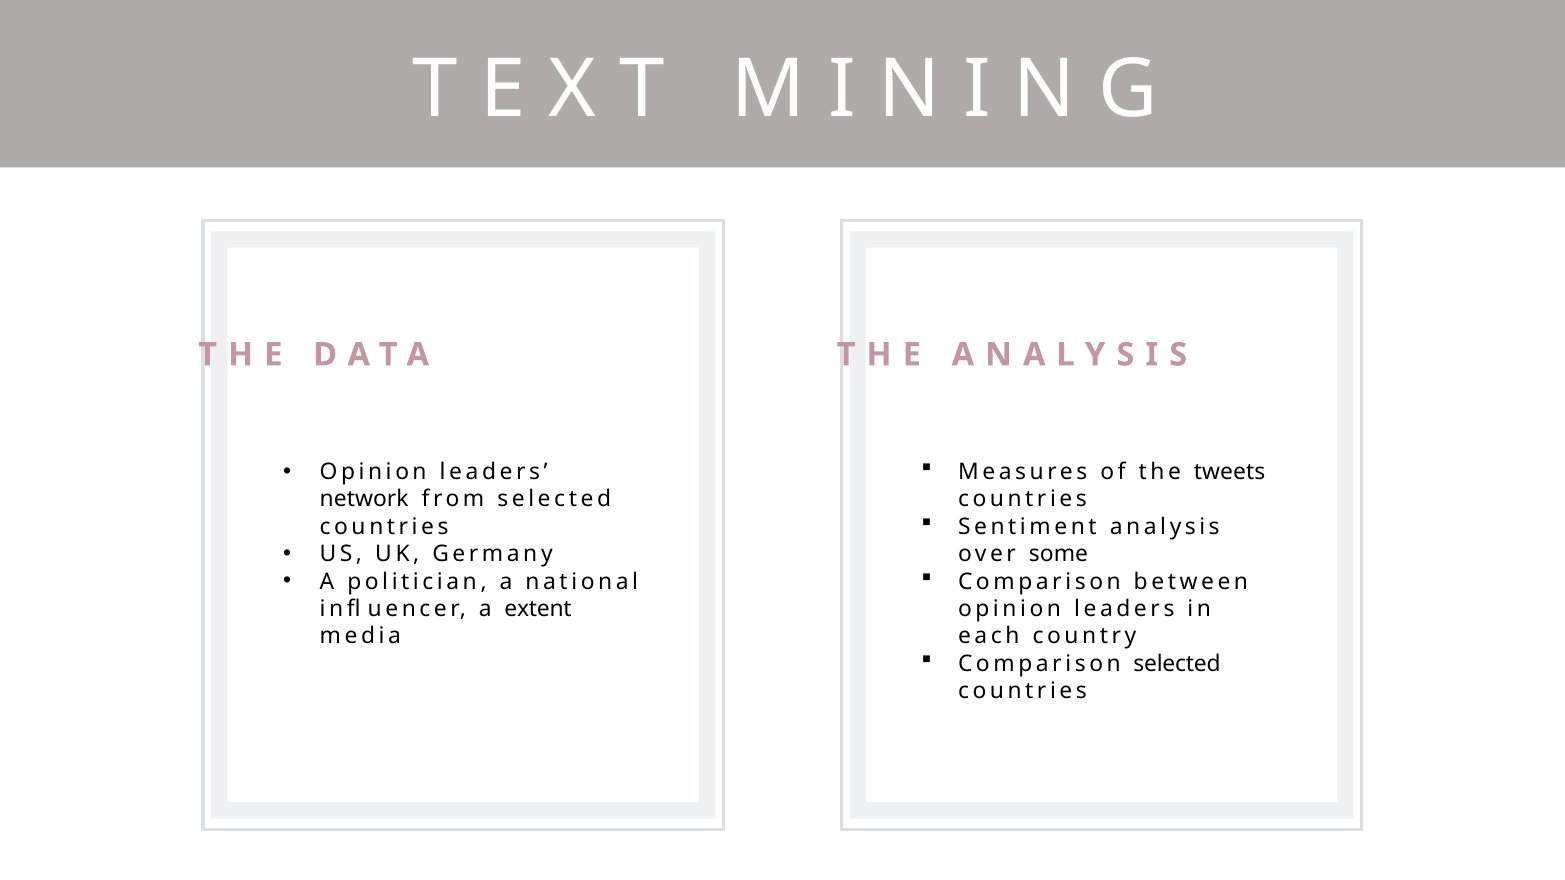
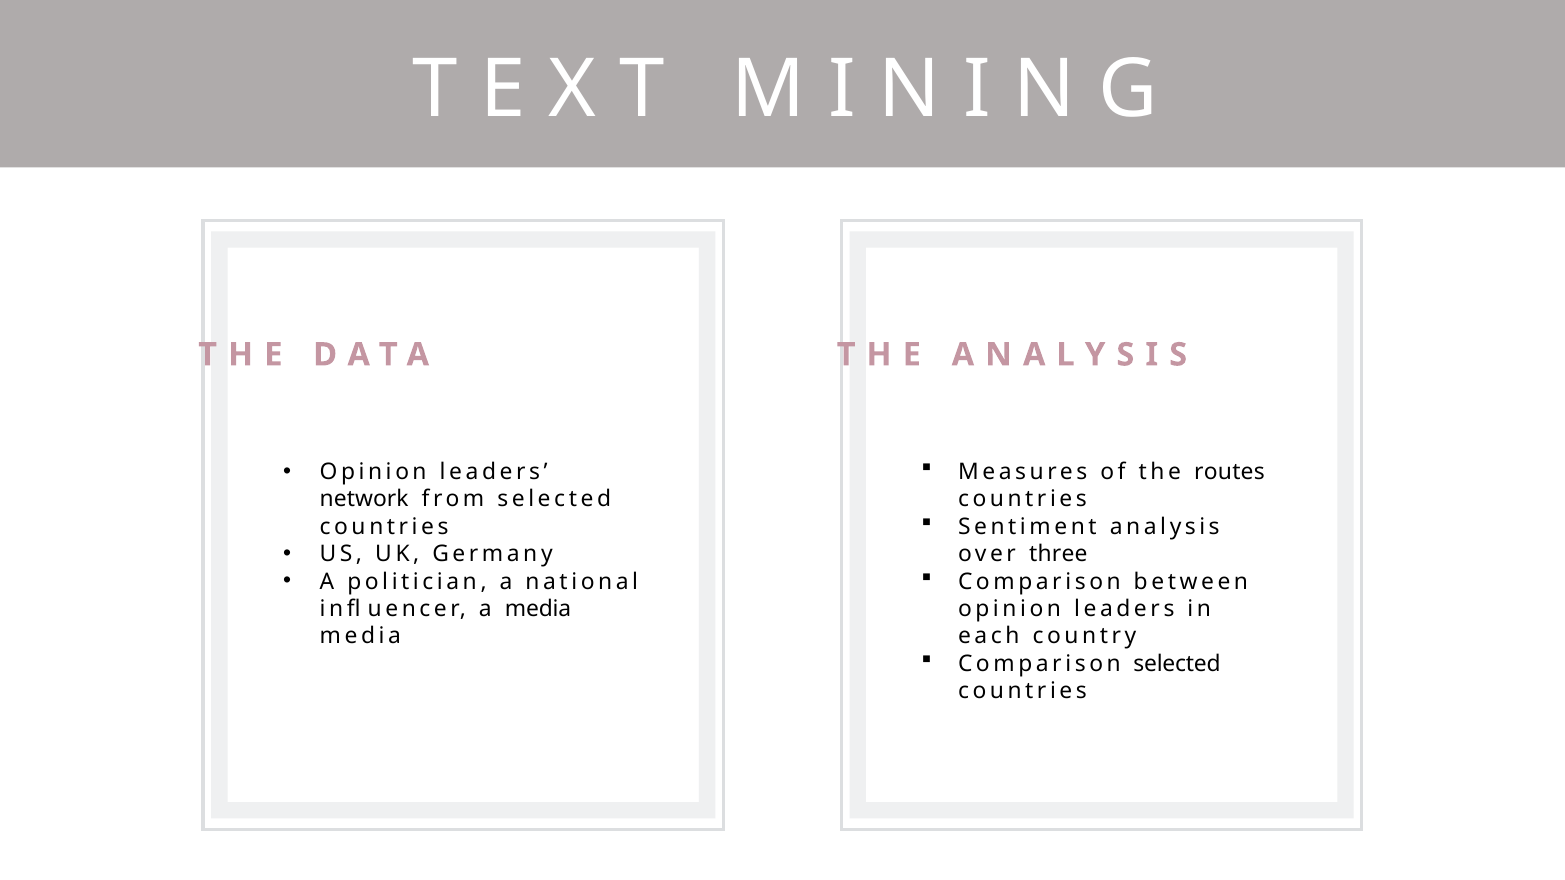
tweets: tweets -> routes (1230, 472)
some: some -> three (1058, 554)
a extent: extent -> media (538, 609)
